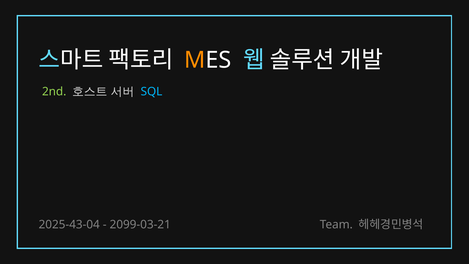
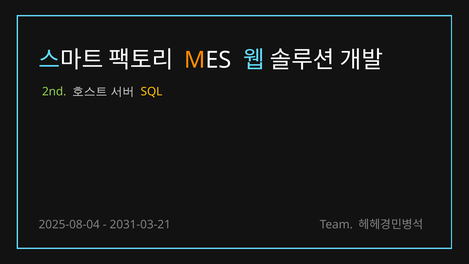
SQL colour: light blue -> yellow (151, 92)
2025-43-04: 2025-43-04 -> 2025-08-04 (69, 224)
2099-03-21: 2099-03-21 -> 2031-03-21 (140, 224)
